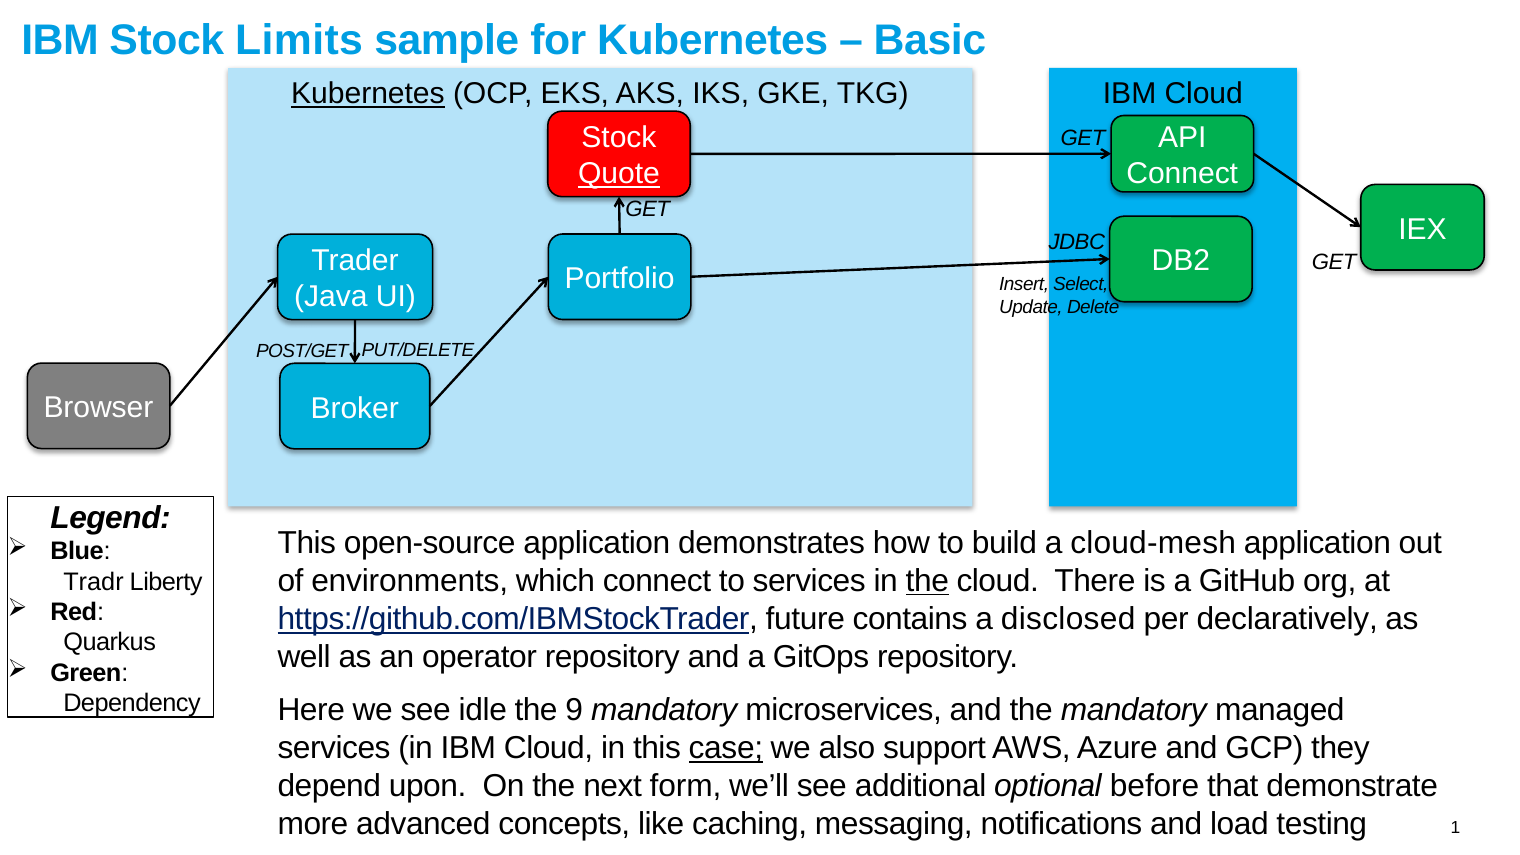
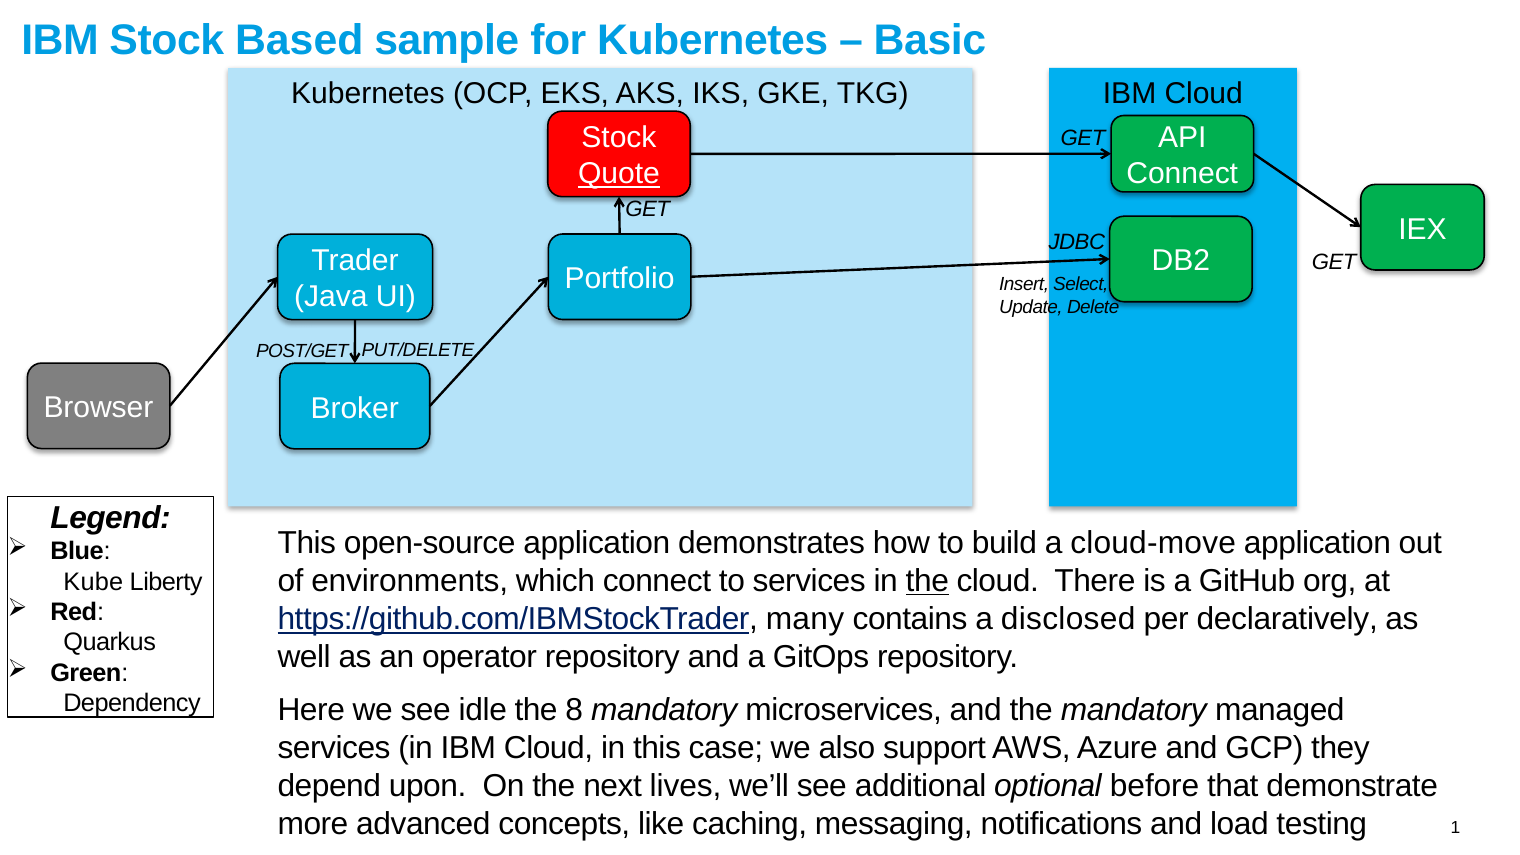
Limits: Limits -> Based (299, 40)
Kubernetes underline: present -> none (368, 94)
cloud-mesh: cloud-mesh -> cloud-move (1153, 543)
Tradr: Tradr -> Kube (93, 582)
future: future -> many (805, 619)
9: 9 -> 8 (574, 710)
case underline: present -> none (726, 748)
form: form -> lives (685, 786)
